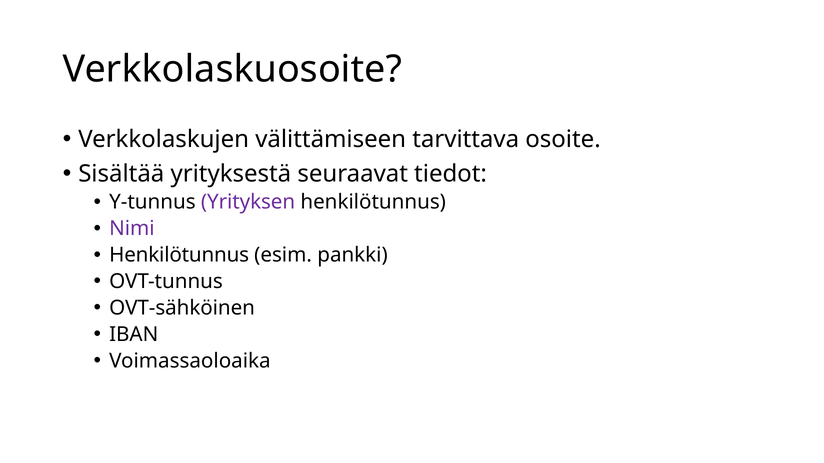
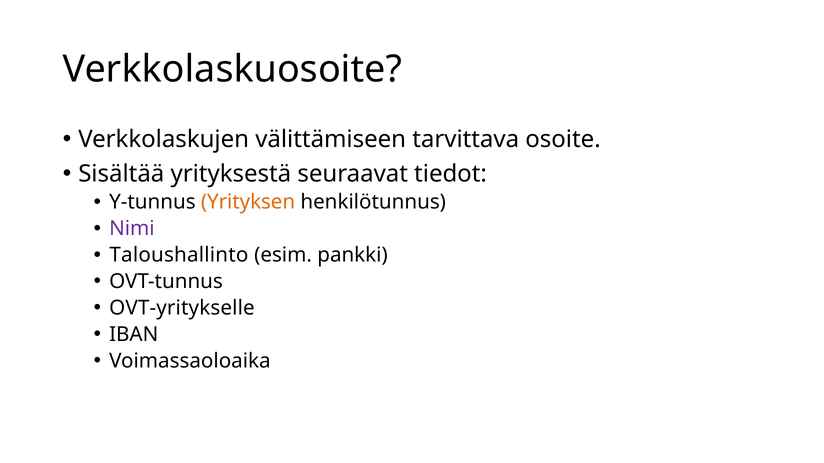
Yrityksen colour: purple -> orange (248, 202)
Henkilötunnus: Henkilötunnus -> Taloushallinto (179, 255)
OVT-sähköinen: OVT-sähköinen -> OVT-yritykselle (182, 308)
